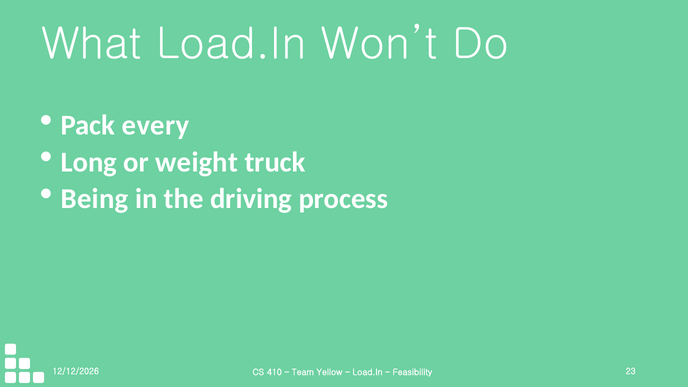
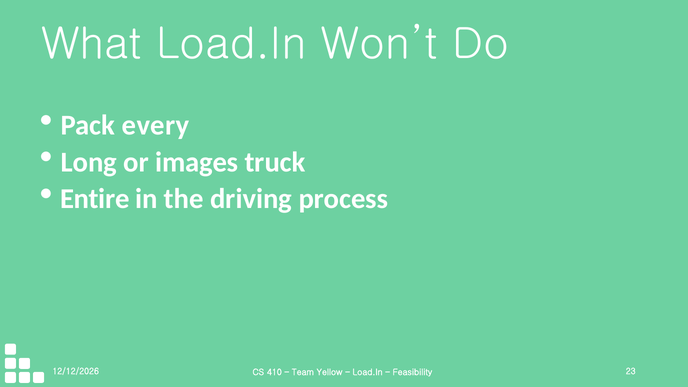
weight: weight -> images (197, 162)
Being: Being -> Entire (95, 199)
